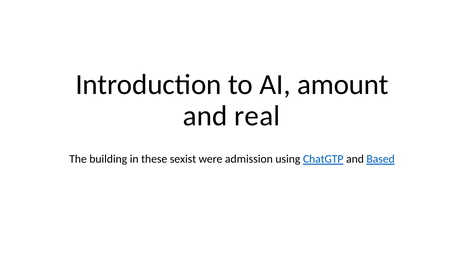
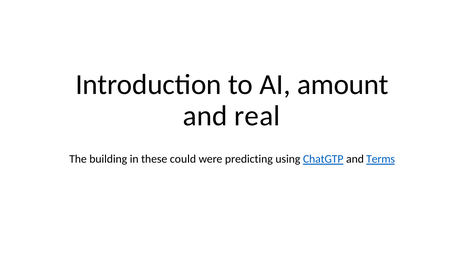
sexist: sexist -> could (183, 159)
admission: admission -> predicting (249, 159)
Based: Based -> Terms (381, 159)
